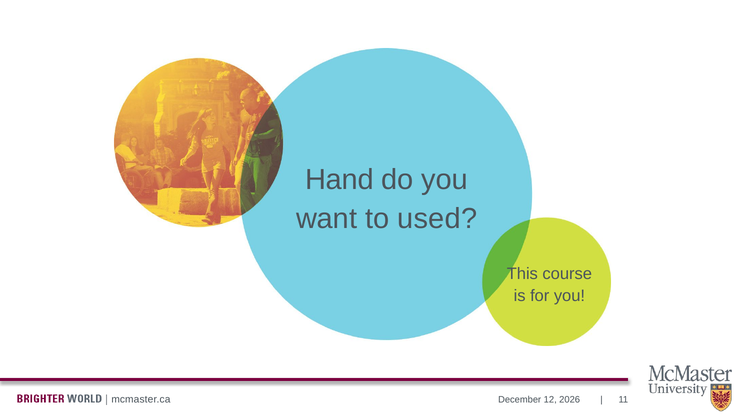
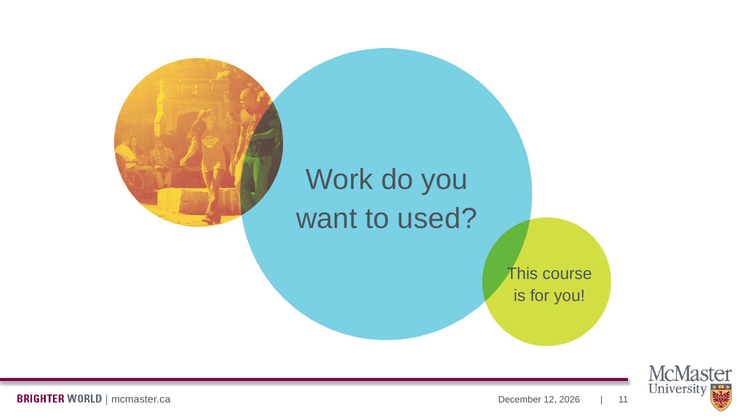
Hand: Hand -> Work (339, 180)
